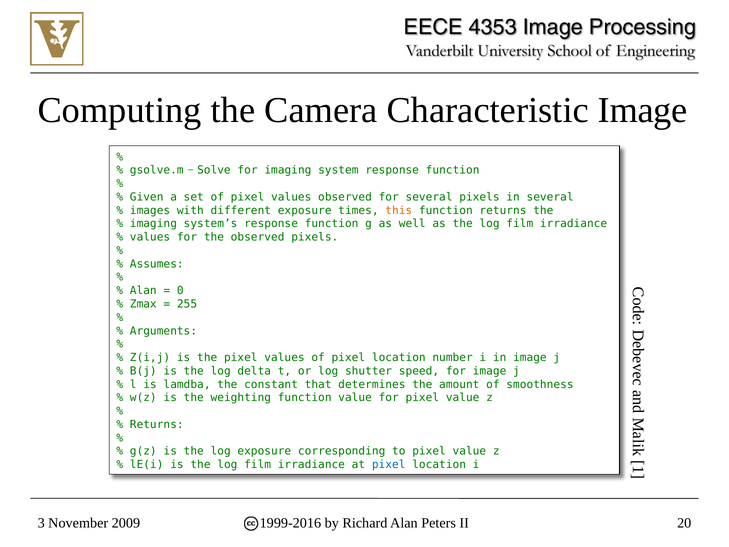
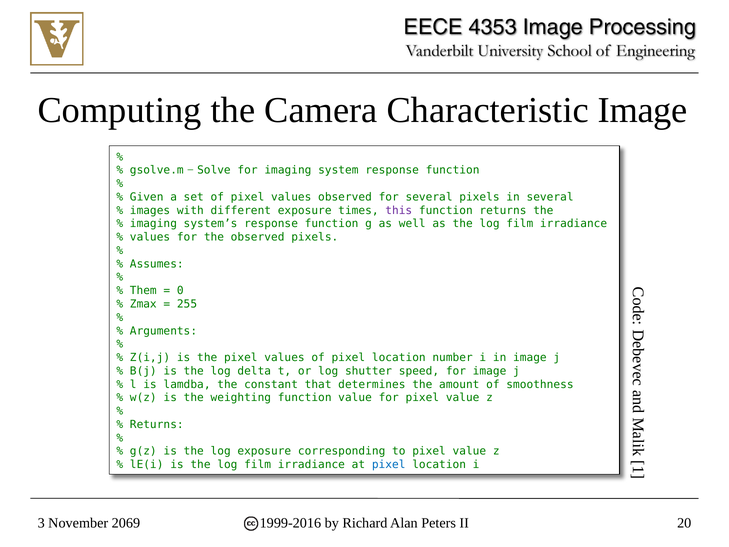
this colour: orange -> purple (399, 210)
Alan: Alan -> Them (143, 291)
2009: 2009 -> 2069 (126, 523)
